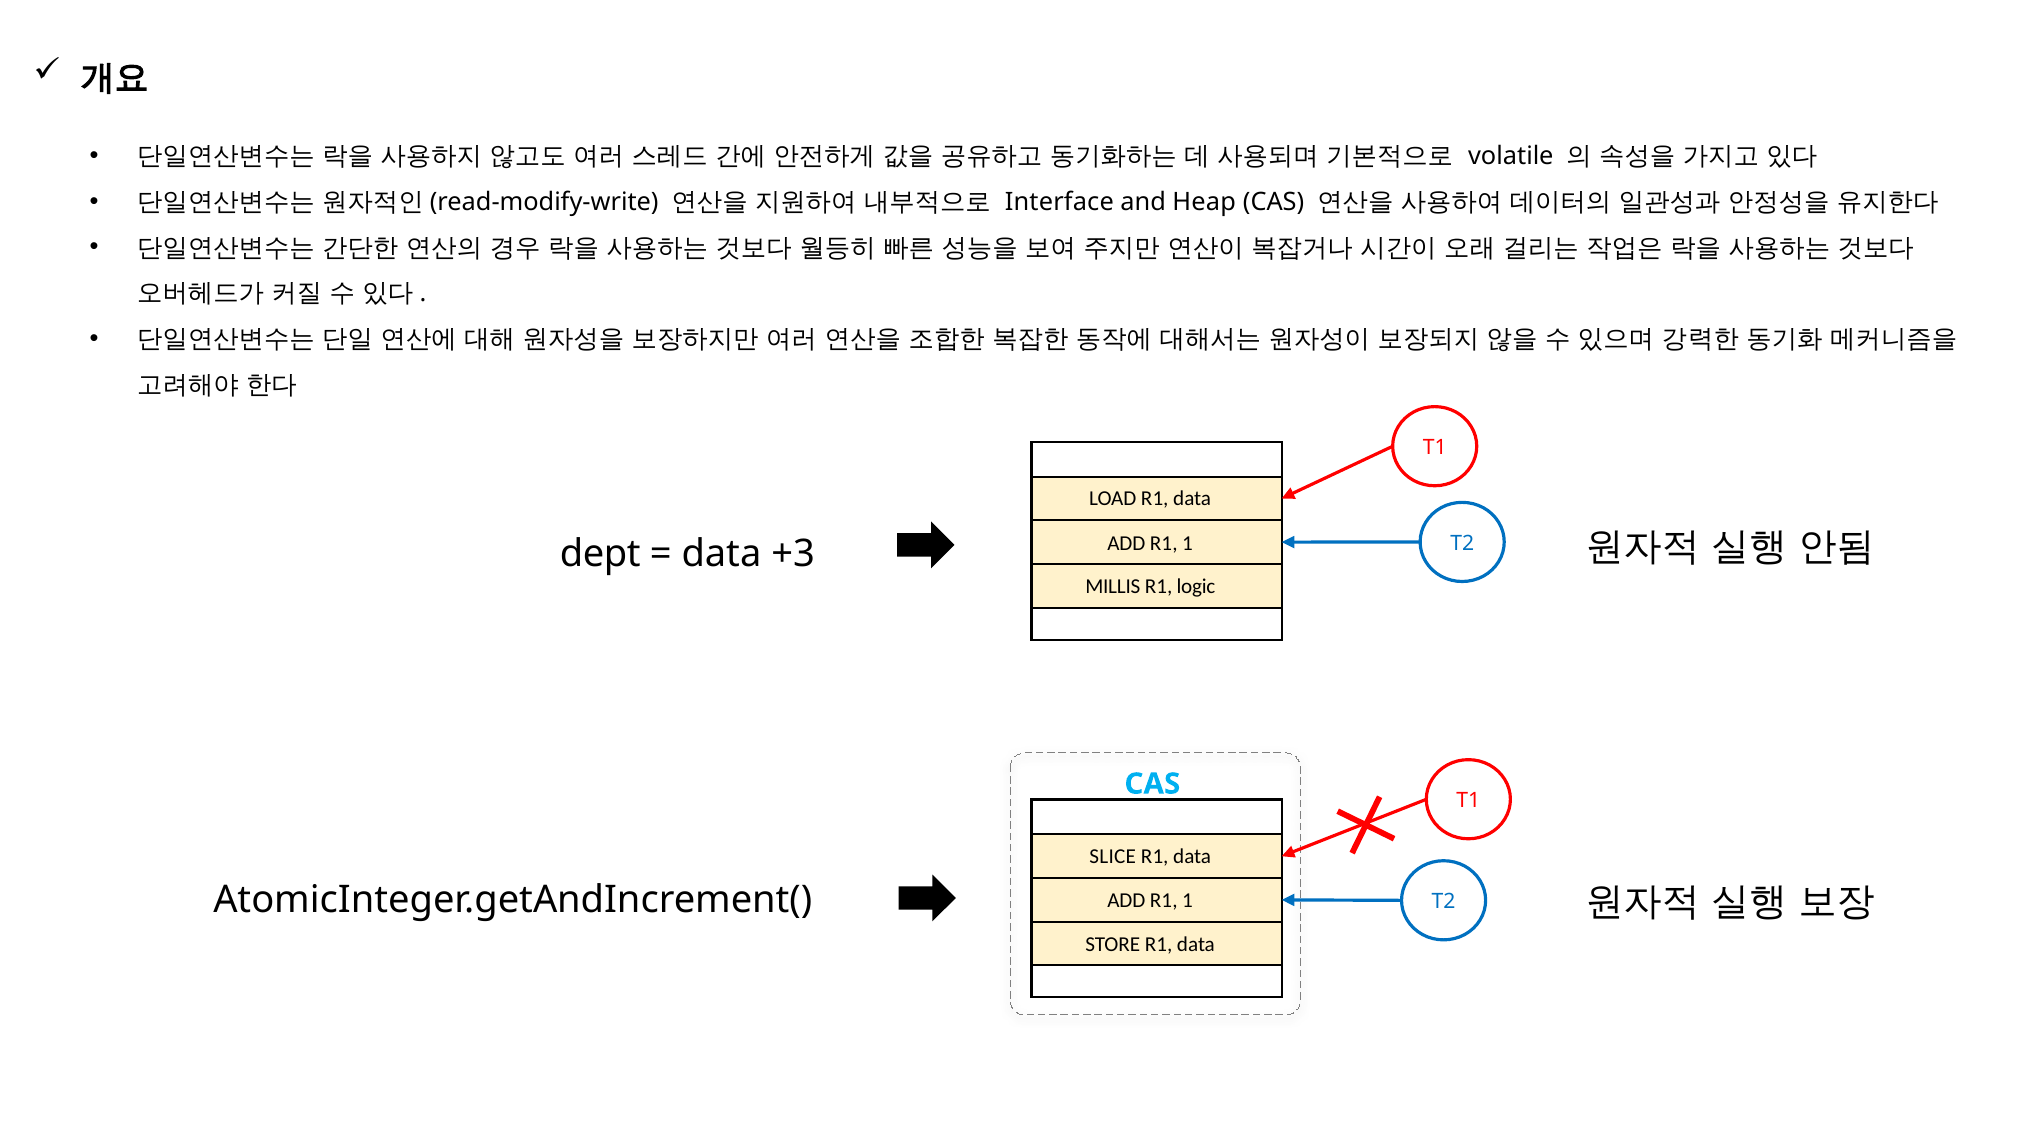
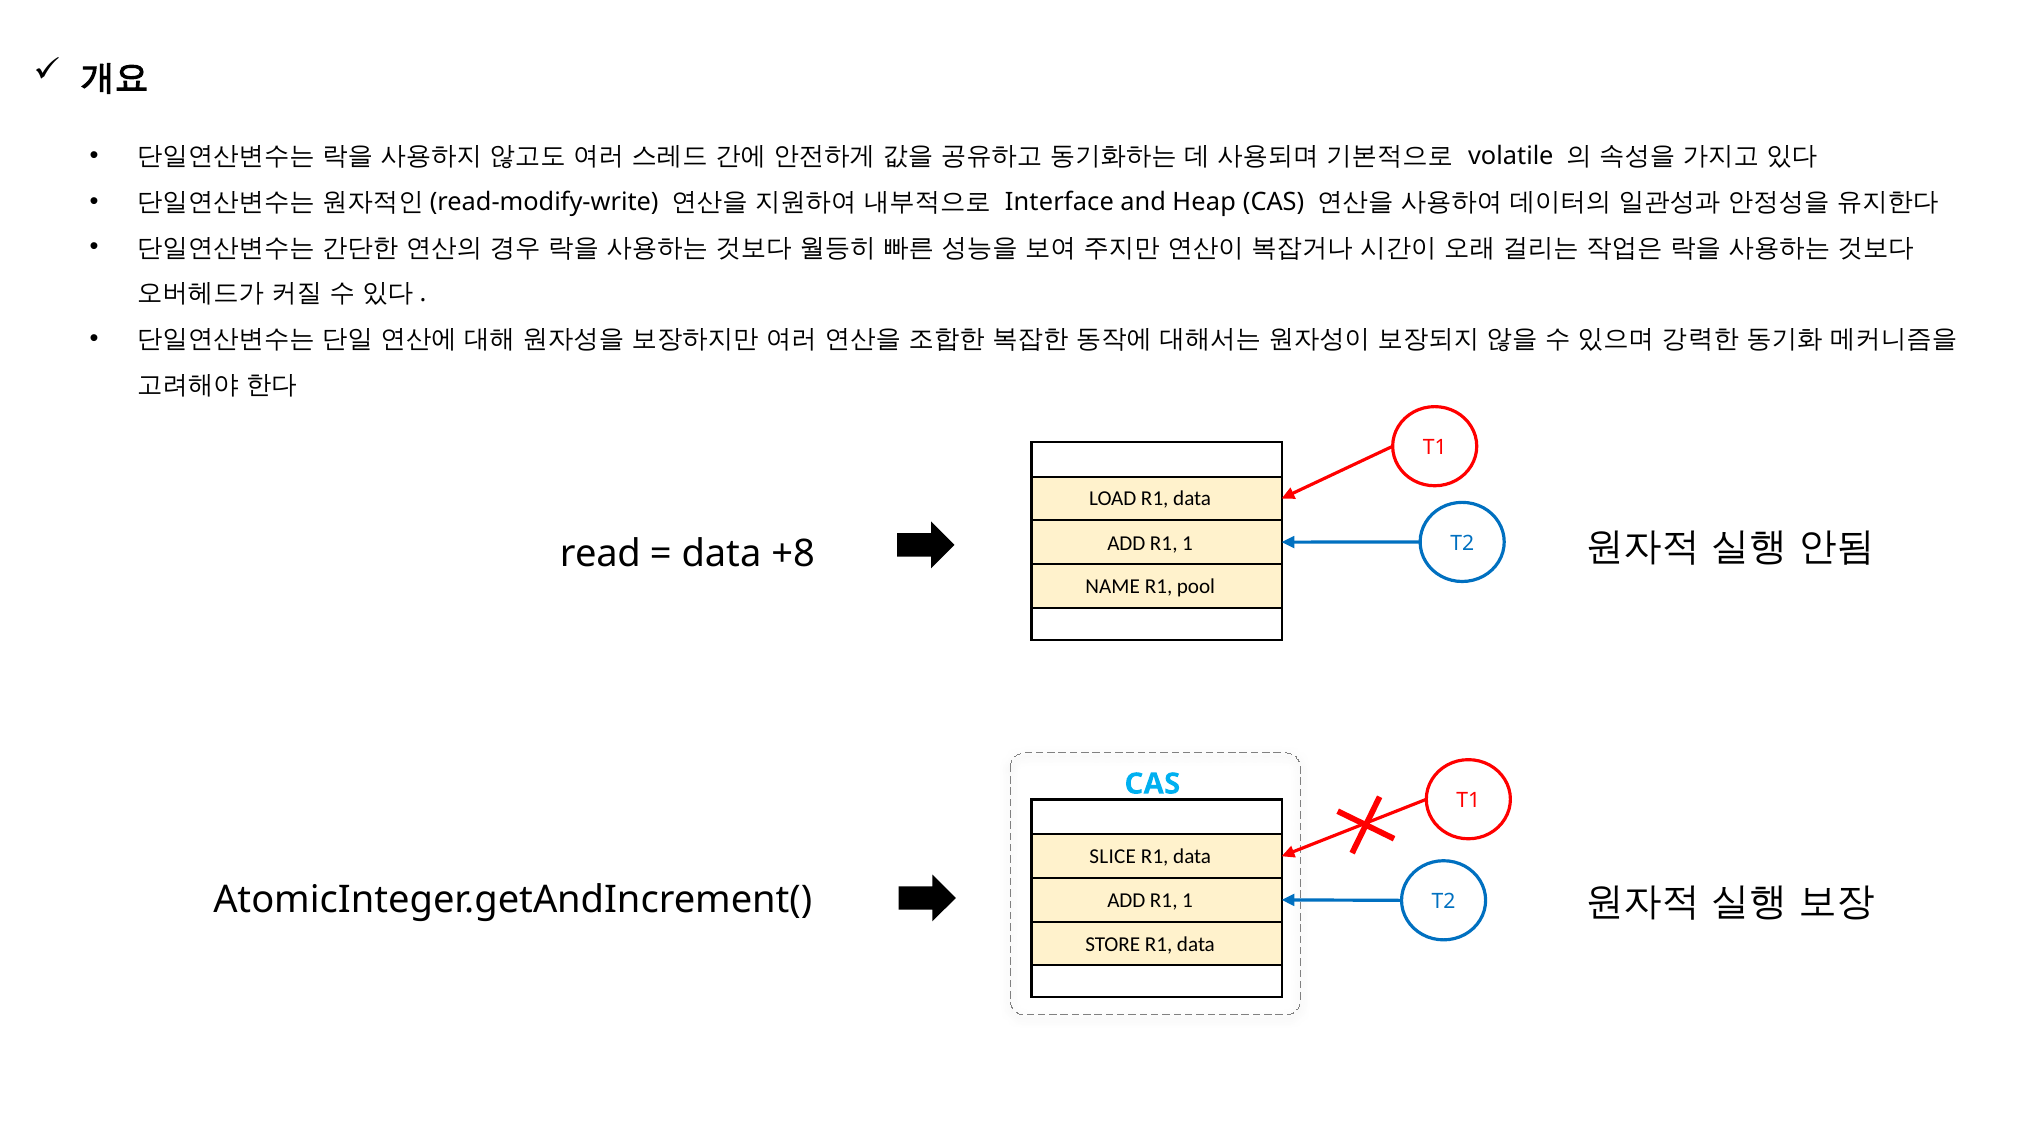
dept: dept -> read (600, 554)
+3: +3 -> +8 (793, 554)
MILLIS: MILLIS -> NAME (1113, 587)
logic: logic -> pool (1196, 587)
